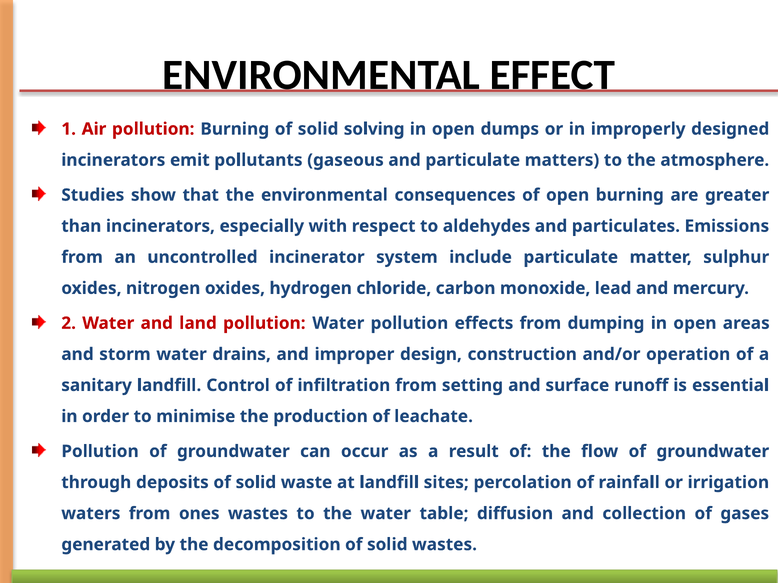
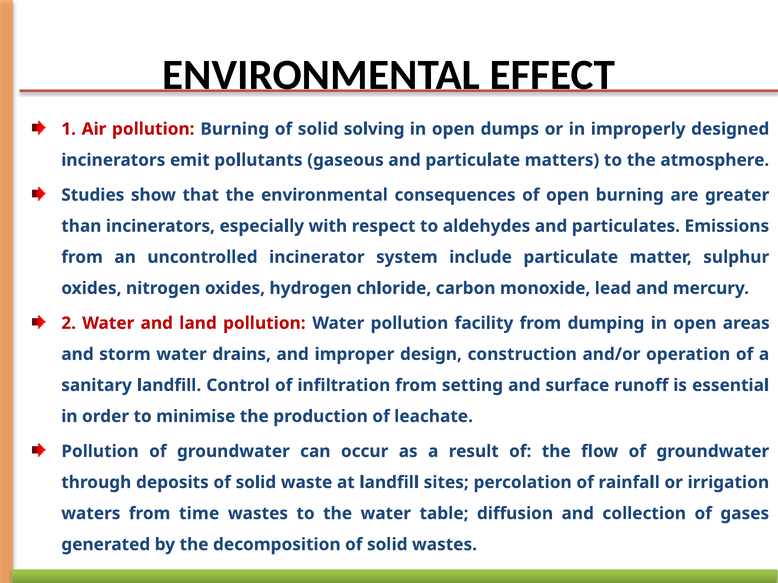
effects: effects -> facility (484, 323)
ones: ones -> time (199, 514)
